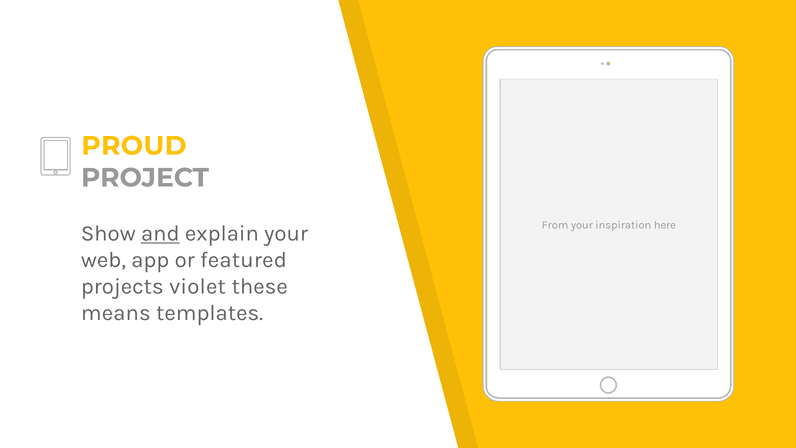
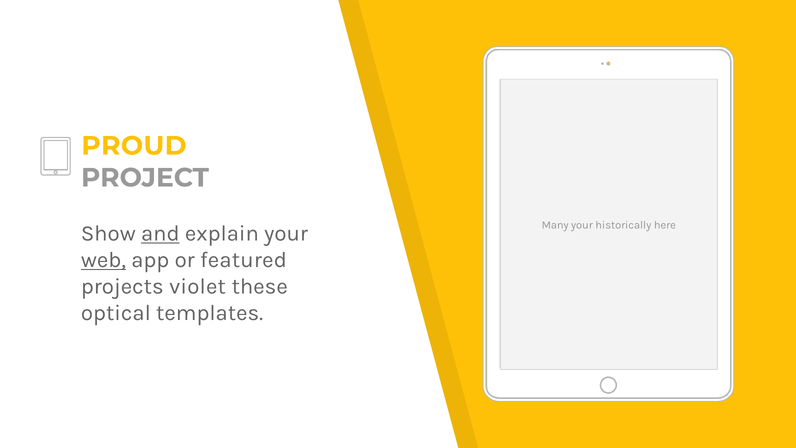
From: From -> Many (555, 225)
inspiration: inspiration -> historically (623, 225)
web underline: none -> present (103, 260)
means: means -> optical (116, 313)
